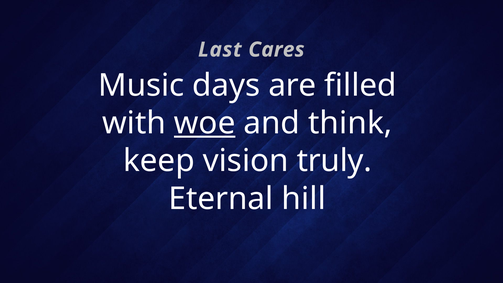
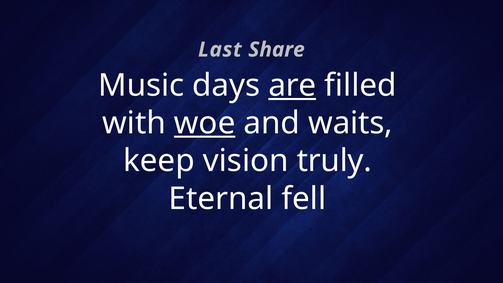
Cares: Cares -> Share (277, 50)
are underline: none -> present (292, 85)
think: think -> waits (350, 123)
hill: hill -> fell (304, 199)
